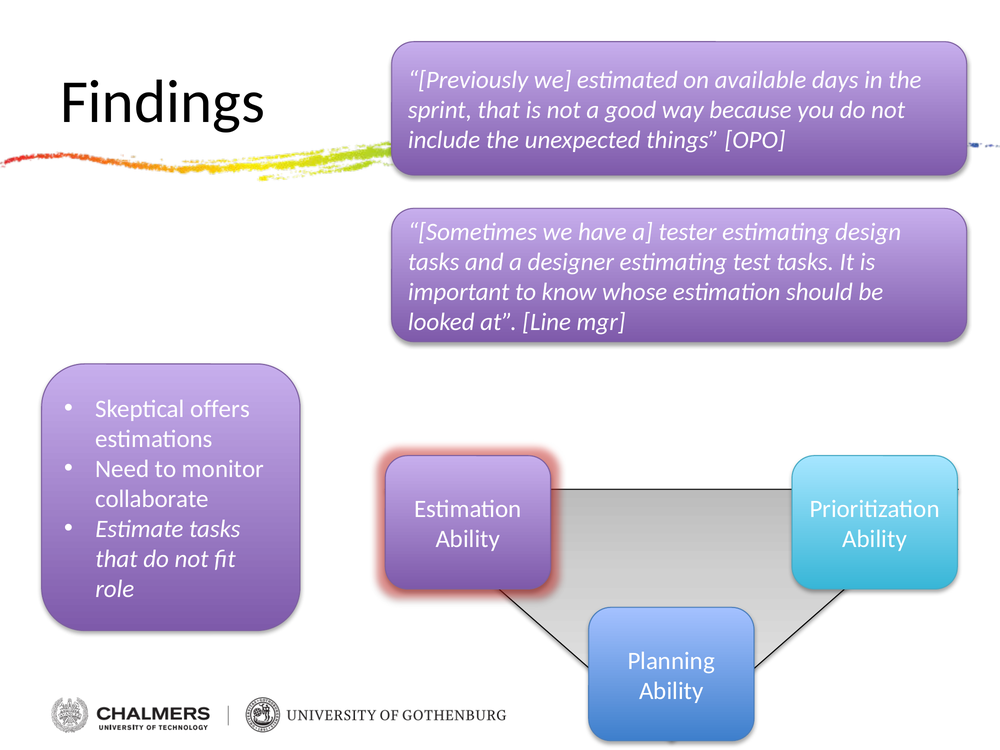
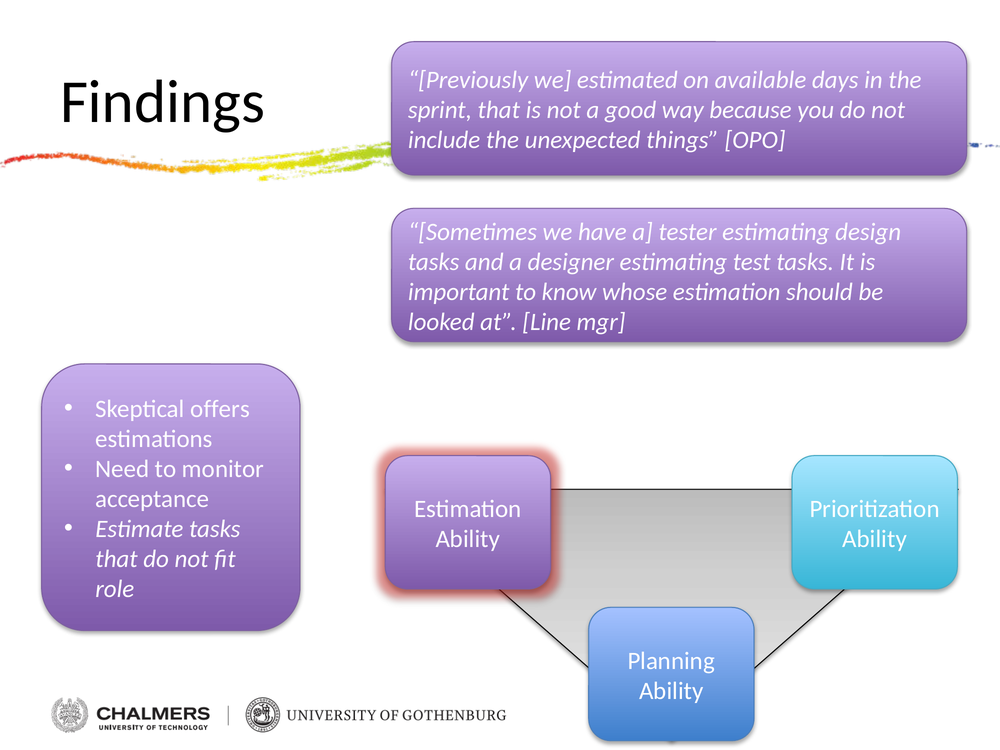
collaborate: collaborate -> acceptance (152, 499)
